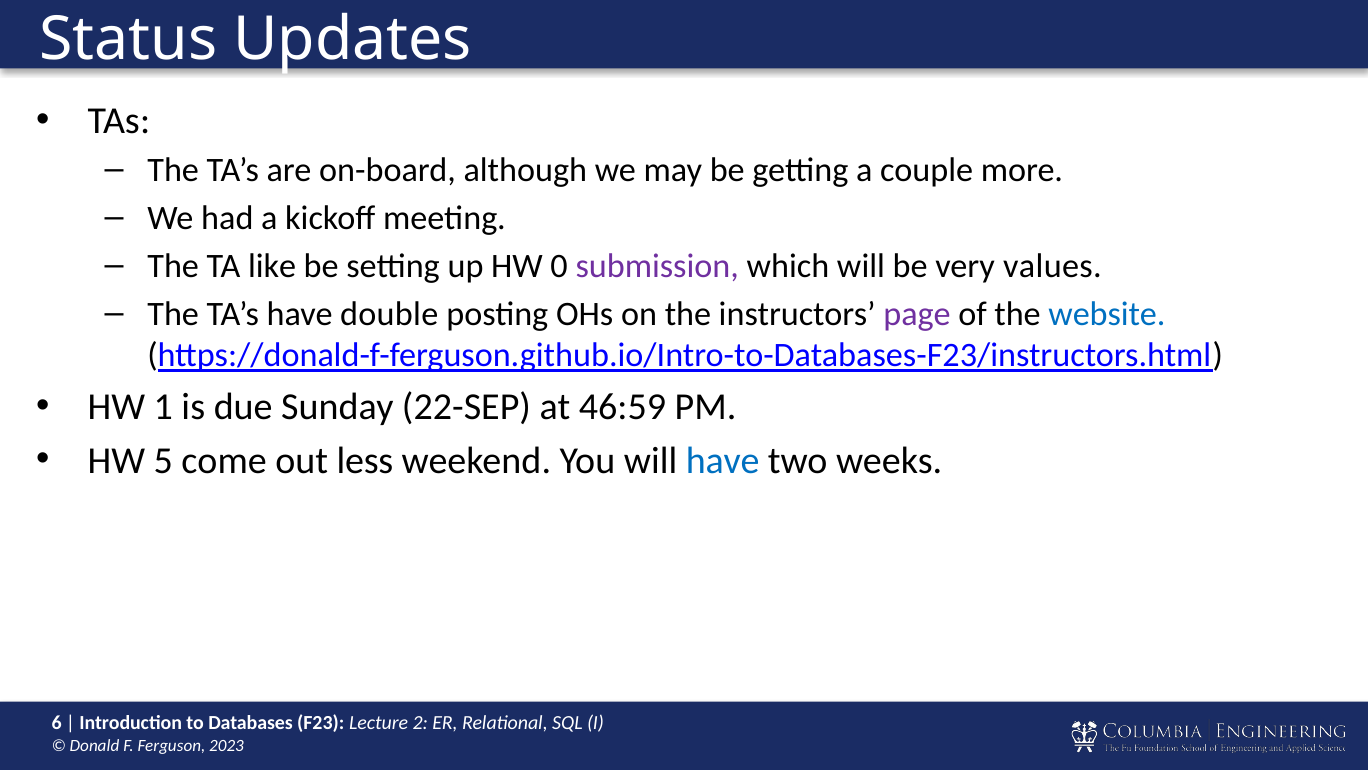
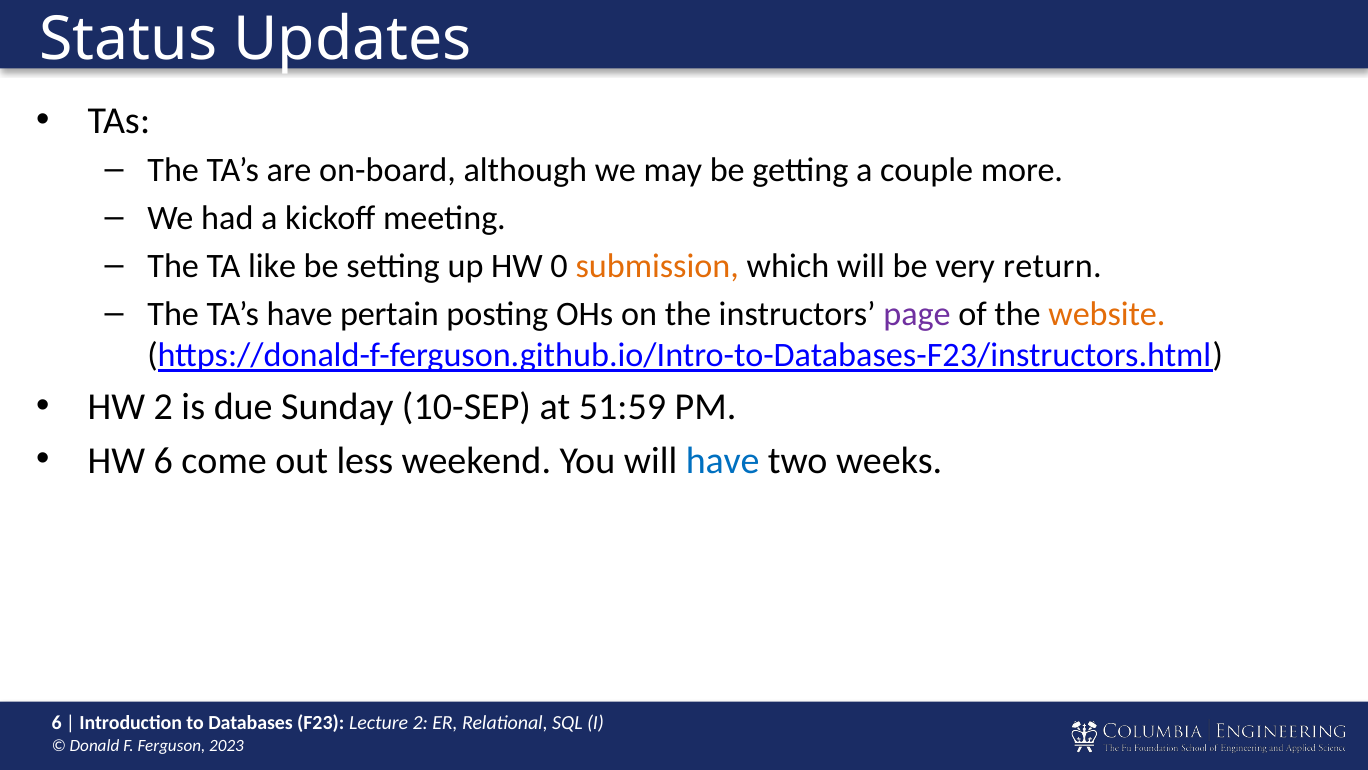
submission colour: purple -> orange (657, 266)
values: values -> return (1052, 266)
double: double -> pertain (390, 314)
website colour: blue -> orange (1107, 314)
HW 1: 1 -> 2 (163, 407)
22-SEP: 22-SEP -> 10-SEP (466, 407)
46:59: 46:59 -> 51:59 (622, 407)
HW 5: 5 -> 6 (163, 460)
